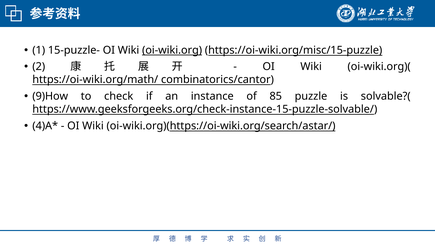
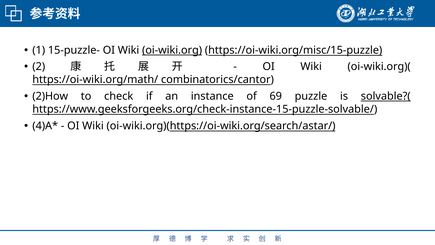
9)How: 9)How -> 2)How (50, 96)
85: 85 -> 69 (276, 96)
solvable?( underline: none -> present (386, 96)
